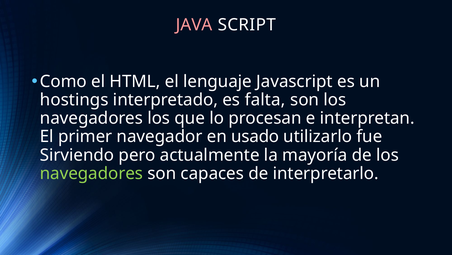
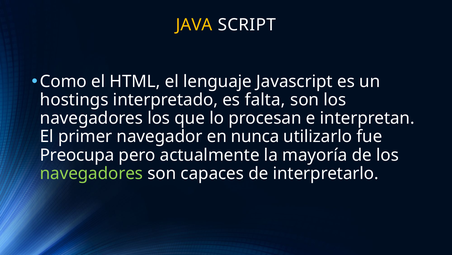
JAVA colour: pink -> yellow (194, 25)
usado: usado -> nunca (255, 136)
Sirviendo: Sirviendo -> Preocupa (77, 155)
